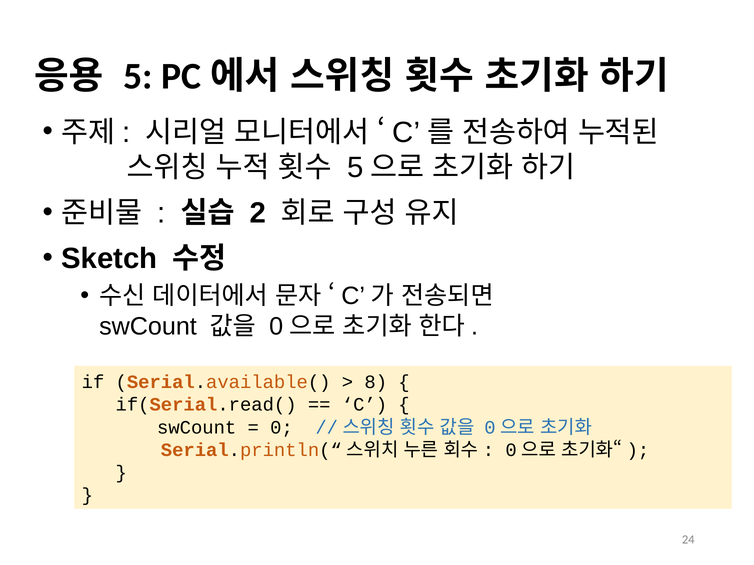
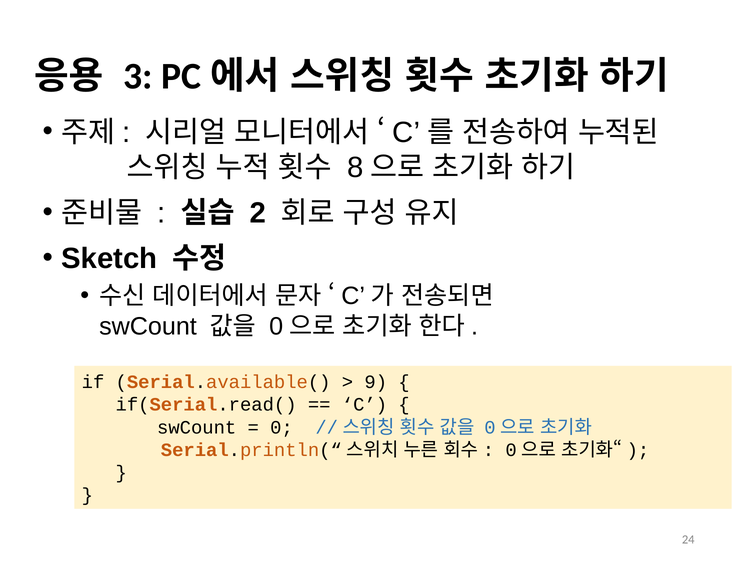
5: 5 -> 3 (138, 76)
5: 5 -> 8 (355, 168)
8: 8 -> 9 (376, 382)
